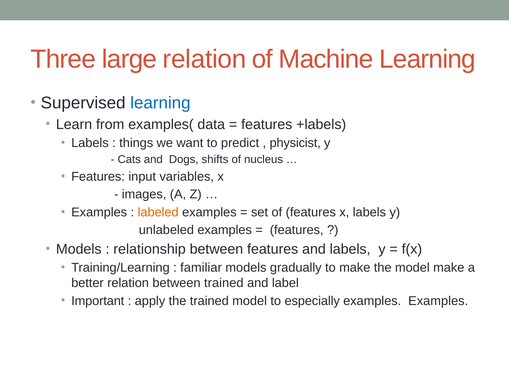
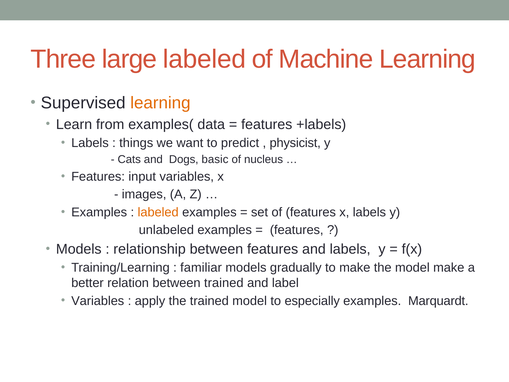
large relation: relation -> labeled (204, 59)
learning colour: blue -> orange (160, 103)
shifts: shifts -> basic (215, 159)
Important: Important -> Variables (98, 301)
examples Examples: Examples -> Marquardt (438, 301)
